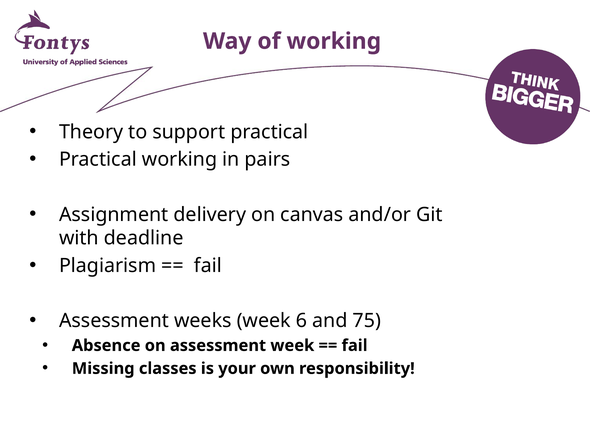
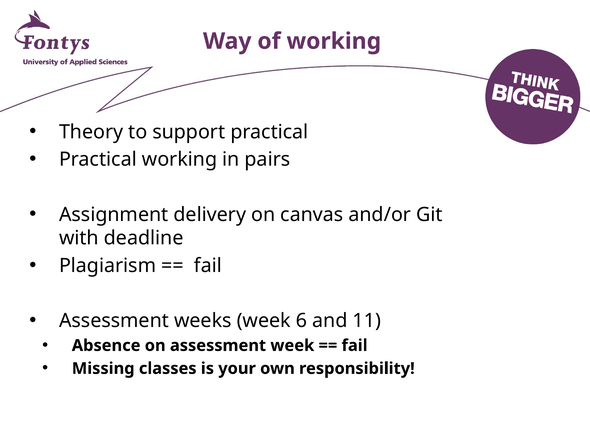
75: 75 -> 11 (367, 320)
